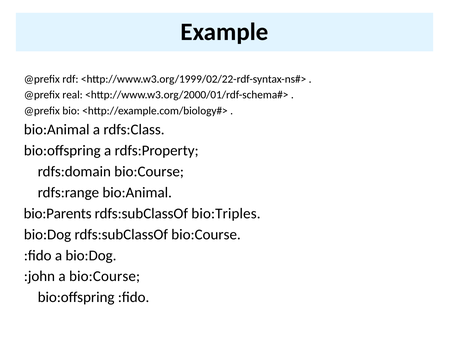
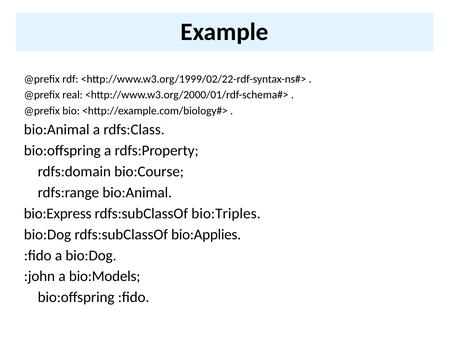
bio:Parents: bio:Parents -> bio:Express (58, 213)
rdfs:subClassOf bio:Course: bio:Course -> bio:Applies (206, 234)
a bio:Course: bio:Course -> bio:Models (105, 276)
